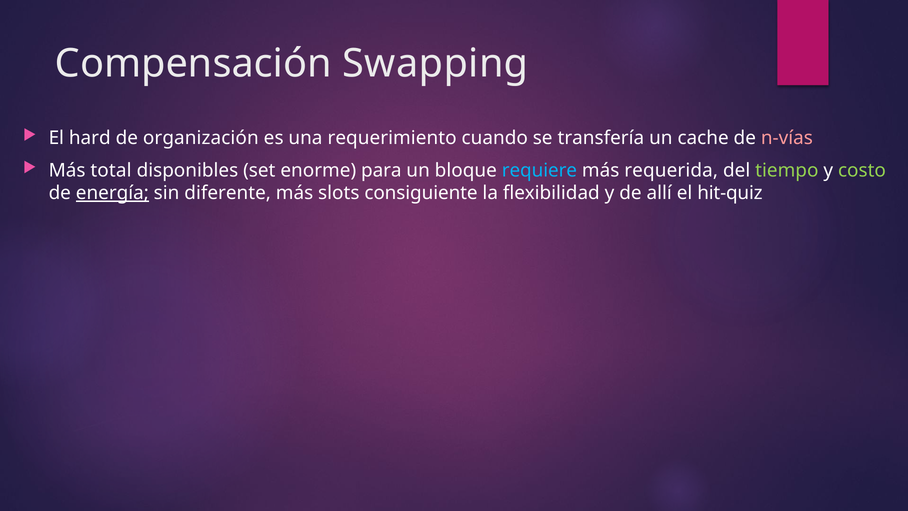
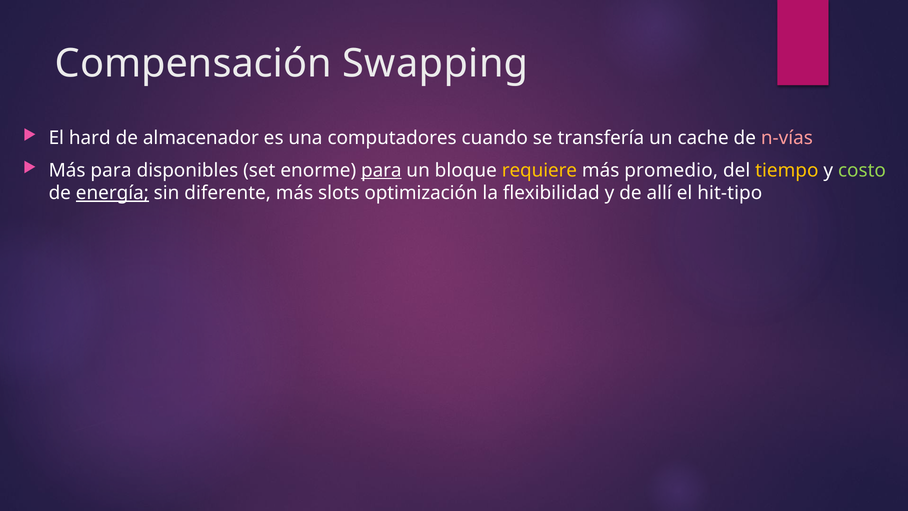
organización: organización -> almacenador (201, 138)
requerimiento: requerimiento -> computadores (392, 138)
Más total: total -> para (111, 170)
para underline: none -> present (381, 170)
requiere colour: light blue -> yellow (539, 170)
requerida: requerida -> promedio (671, 170)
tiempo colour: light green -> yellow (787, 170)
consiguiente: consiguiente -> optimización (421, 193)
hit-quiz: hit-quiz -> hit-tipo (730, 193)
